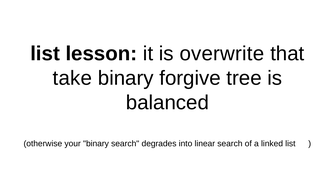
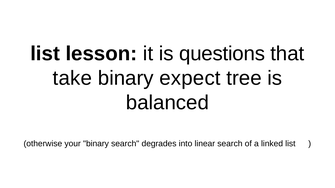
overwrite: overwrite -> questions (222, 54)
forgive: forgive -> expect (190, 78)
